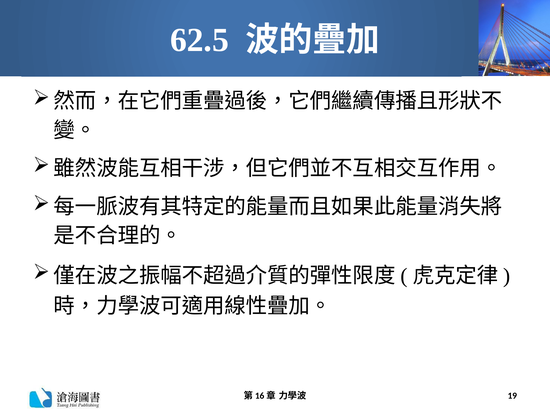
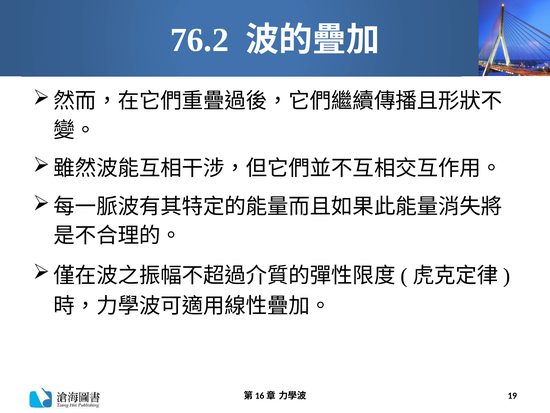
62.5: 62.5 -> 76.2 (199, 40)
